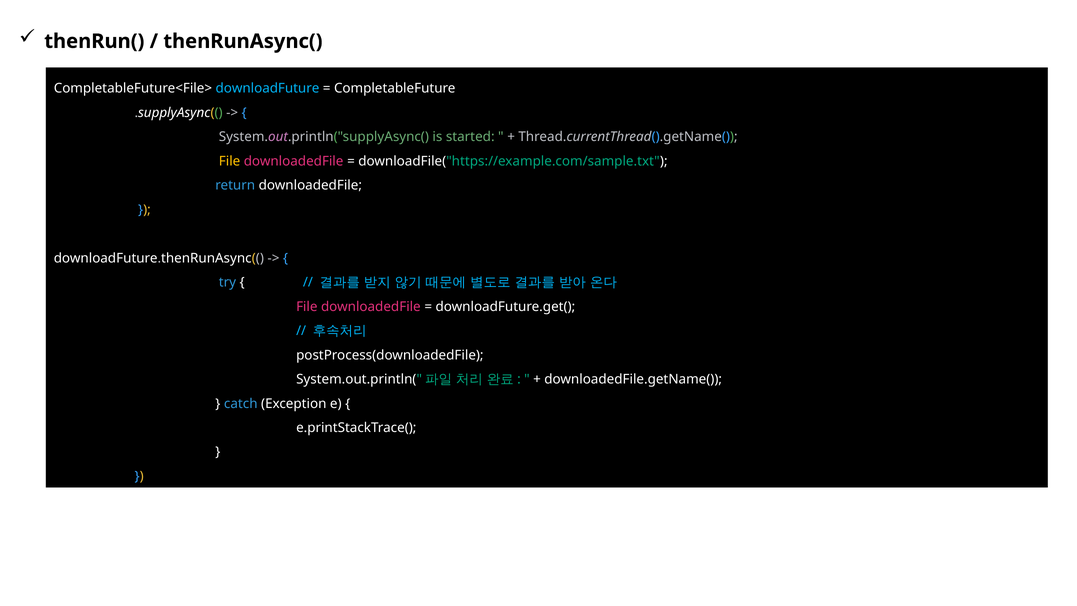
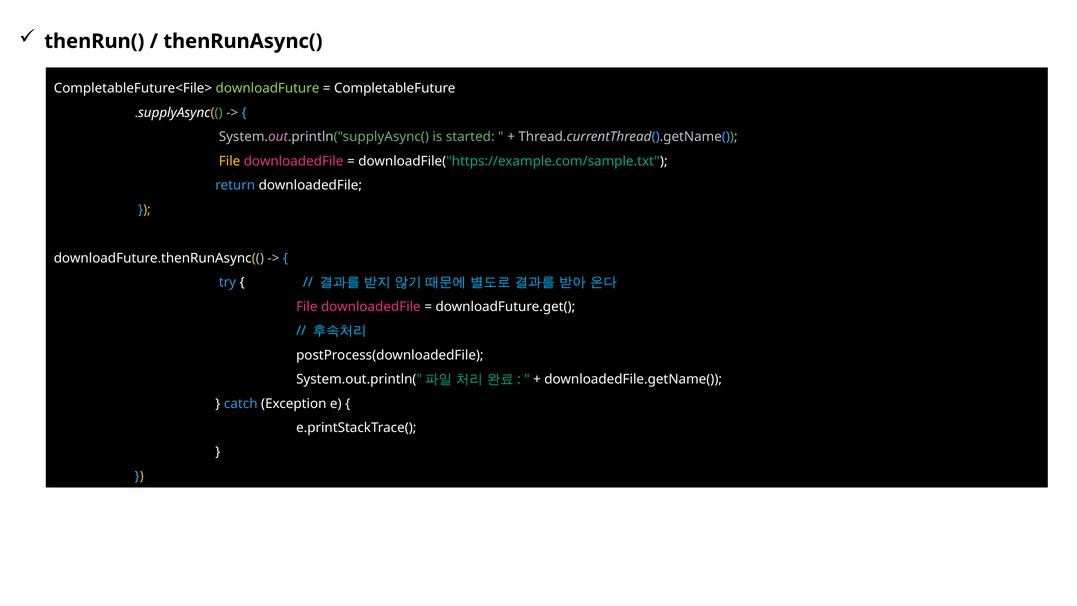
downloadFuture colour: light blue -> light green (267, 88)
